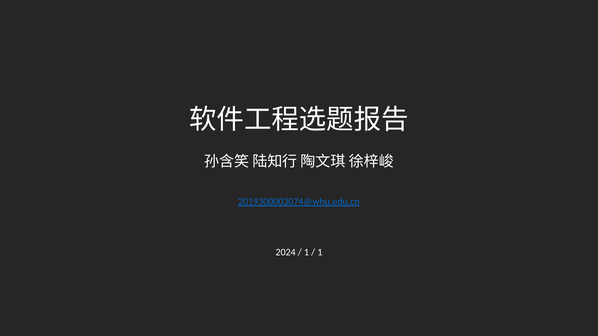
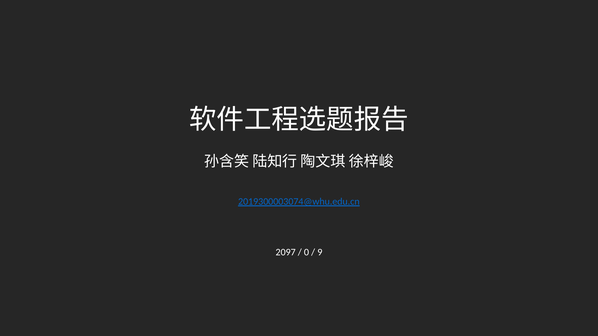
2024: 2024 -> 2097 (286, 253)
1: 1 -> 0 (307, 253)
1: 1 -> 9 (320, 253)
